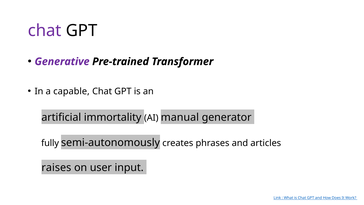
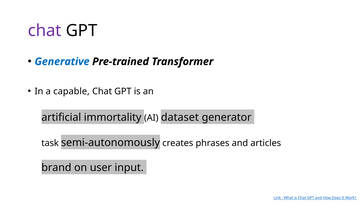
Generative colour: purple -> blue (62, 62)
manual: manual -> dataset (180, 117)
fully: fully -> task (50, 143)
raises: raises -> brand (56, 167)
